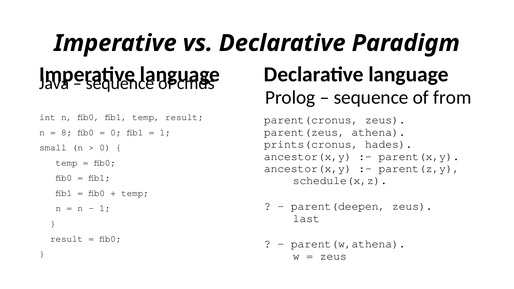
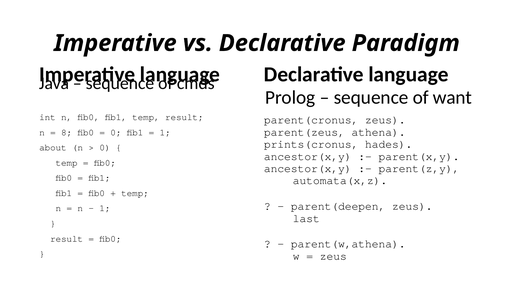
from: from -> want (452, 98)
small: small -> about (53, 148)
schedule(x,z: schedule(x,z -> automata(x,z (340, 181)
